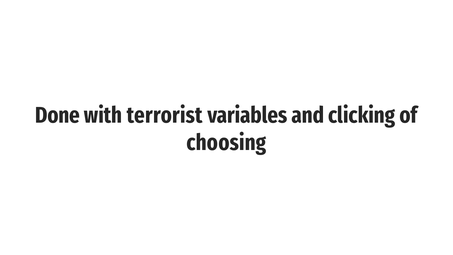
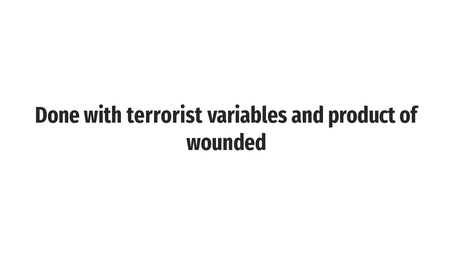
clicking: clicking -> product (362, 115)
choosing: choosing -> wounded (227, 143)
